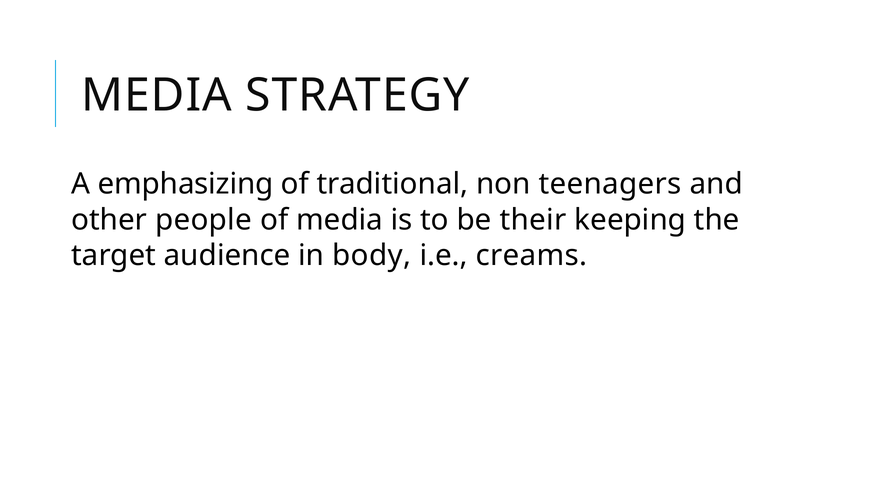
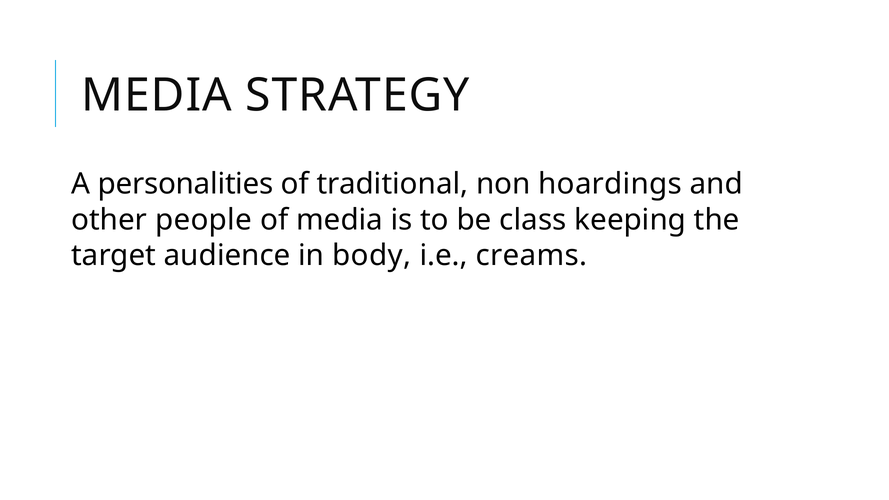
emphasizing: emphasizing -> personalities (186, 184)
teenagers: teenagers -> hoardings (610, 184)
their: their -> class (533, 220)
